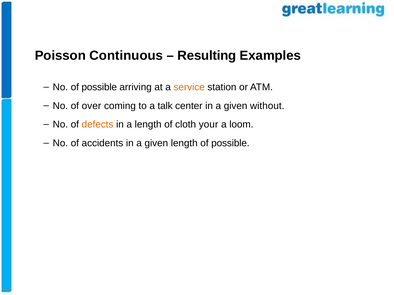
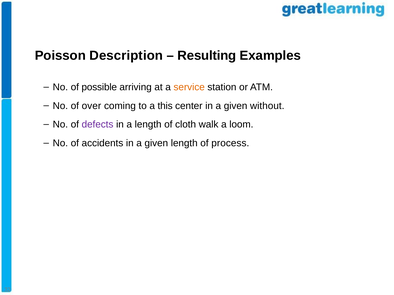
Continuous: Continuous -> Description (126, 56)
talk: talk -> this (165, 106)
defects colour: orange -> purple (98, 125)
your: your -> walk (209, 125)
length of possible: possible -> process (230, 143)
